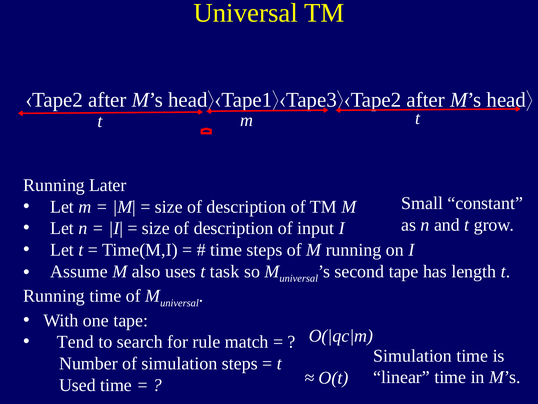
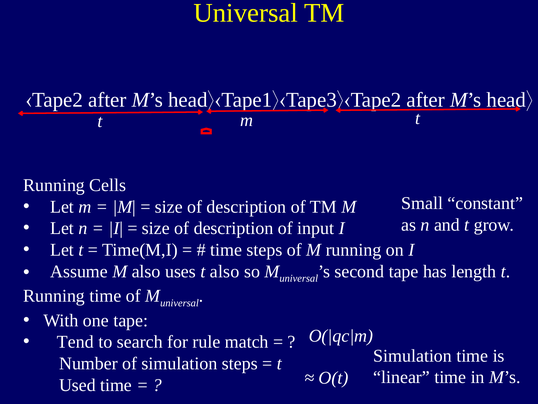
Later: Later -> Cells (108, 185)
t task: task -> also (225, 271)
